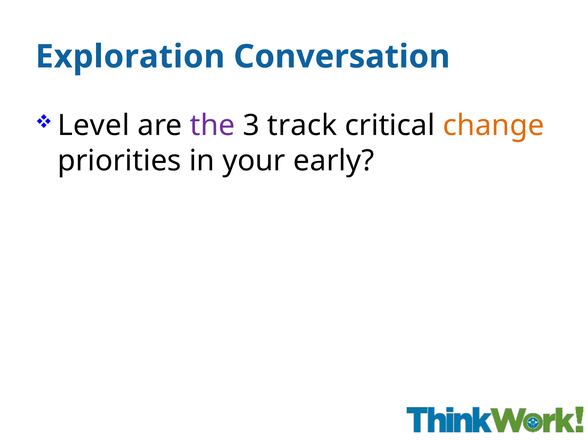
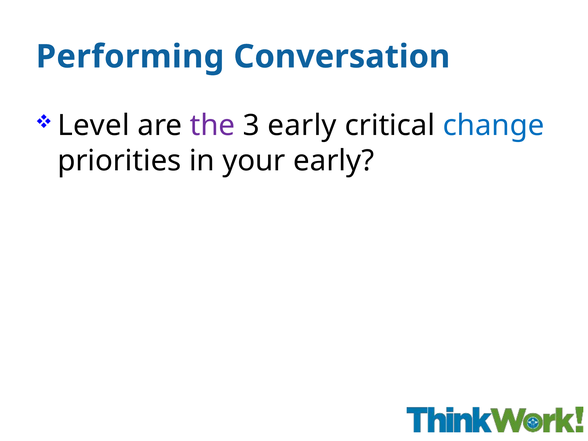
Exploration: Exploration -> Performing (130, 57)
3 track: track -> early (302, 126)
change colour: orange -> blue (494, 126)
